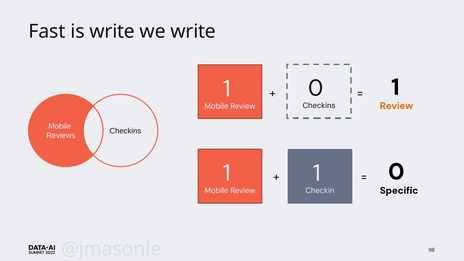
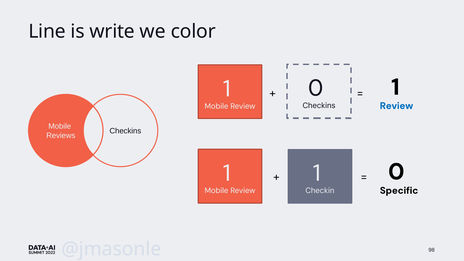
Fast: Fast -> Line (47, 31)
we write: write -> color (193, 31)
Review colour: orange -> blue (396, 106)
